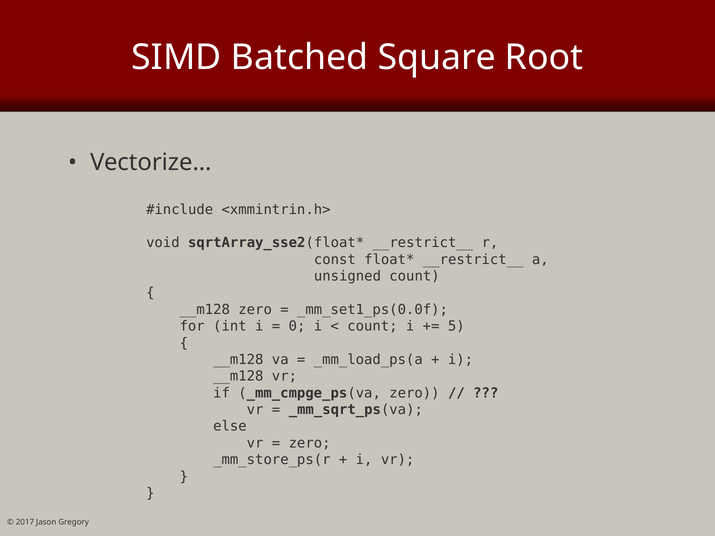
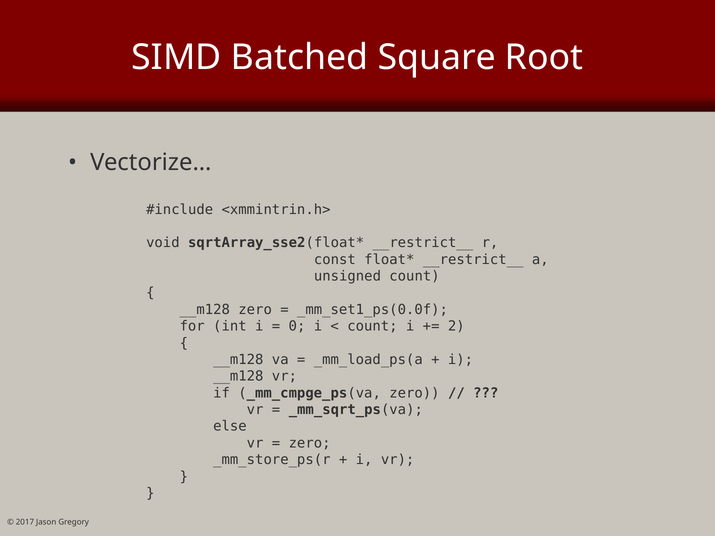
5: 5 -> 2 (456, 326)
